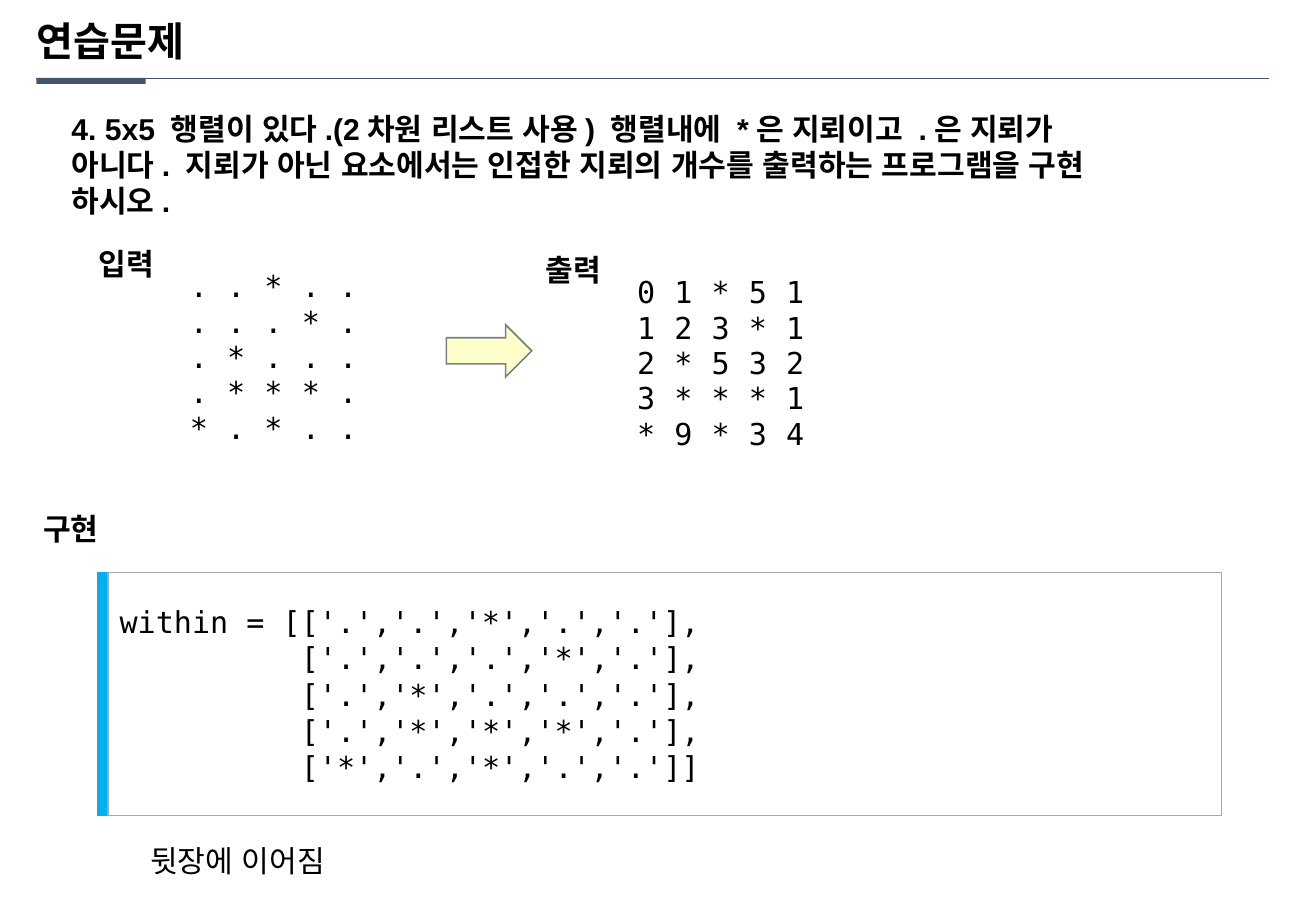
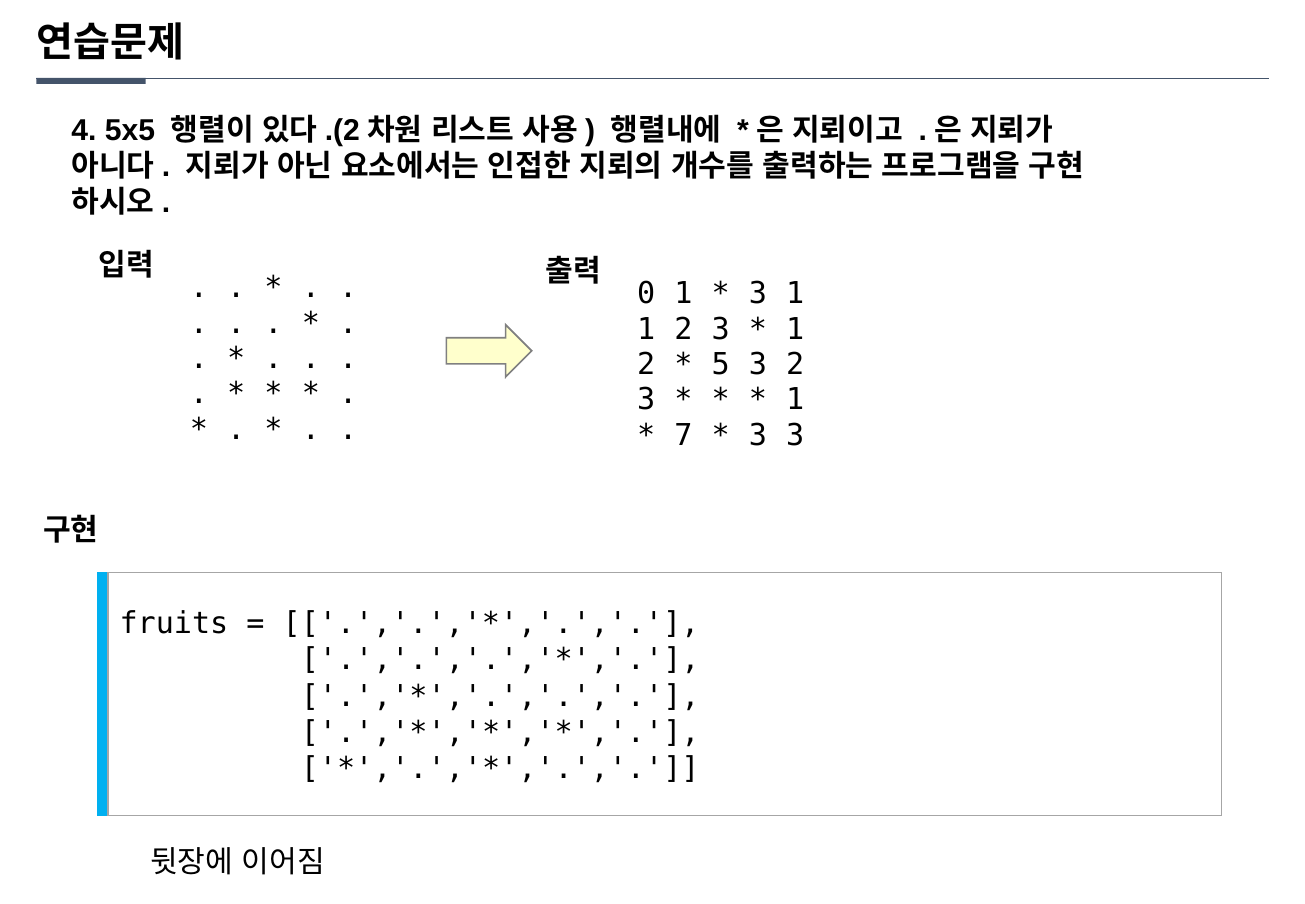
5: 5 -> 3 (758, 294)
9: 9 -> 7 (683, 435)
3 4: 4 -> 3 (795, 435)
within: within -> fruits (174, 623)
